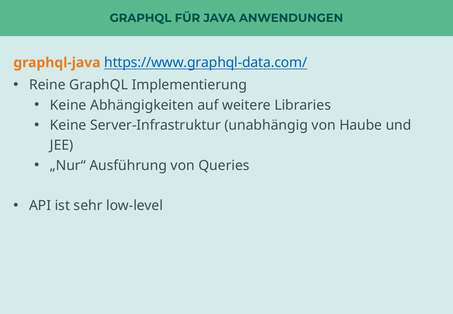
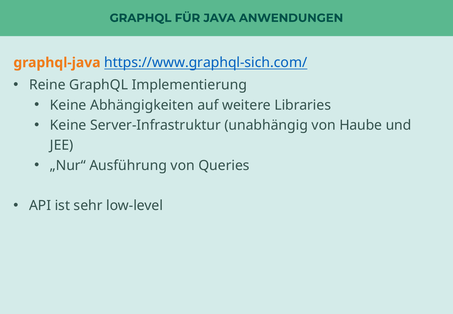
https://www.graphql-data.com/: https://www.graphql-data.com/ -> https://www.graphql-sich.com/ (206, 63)
